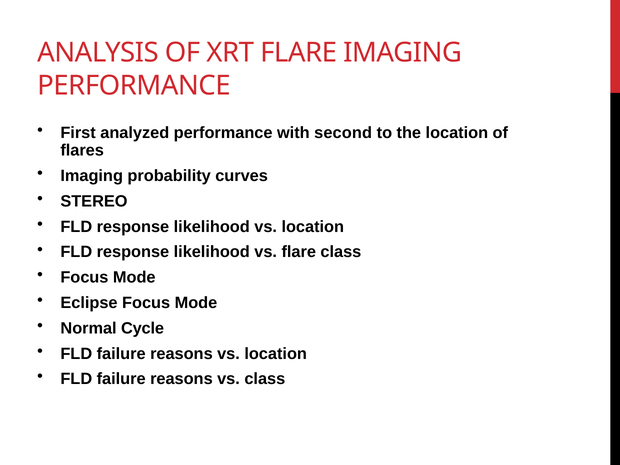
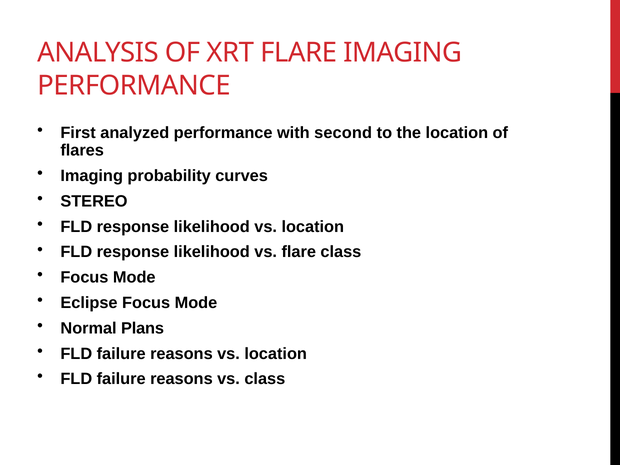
Cycle: Cycle -> Plans (143, 328)
